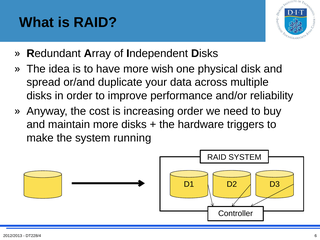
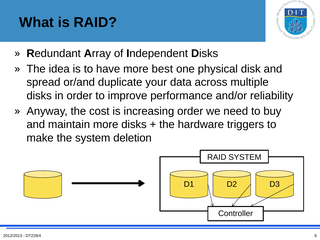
wish: wish -> best (162, 69)
running: running -> deletion (133, 138)
